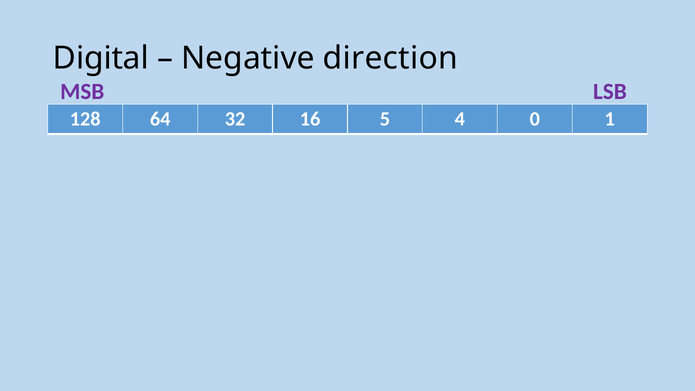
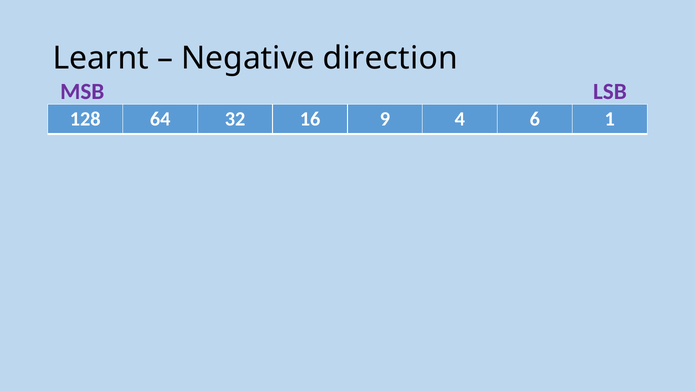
Digital: Digital -> Learnt (101, 58)
5: 5 -> 9 (385, 119)
0: 0 -> 6 (535, 119)
